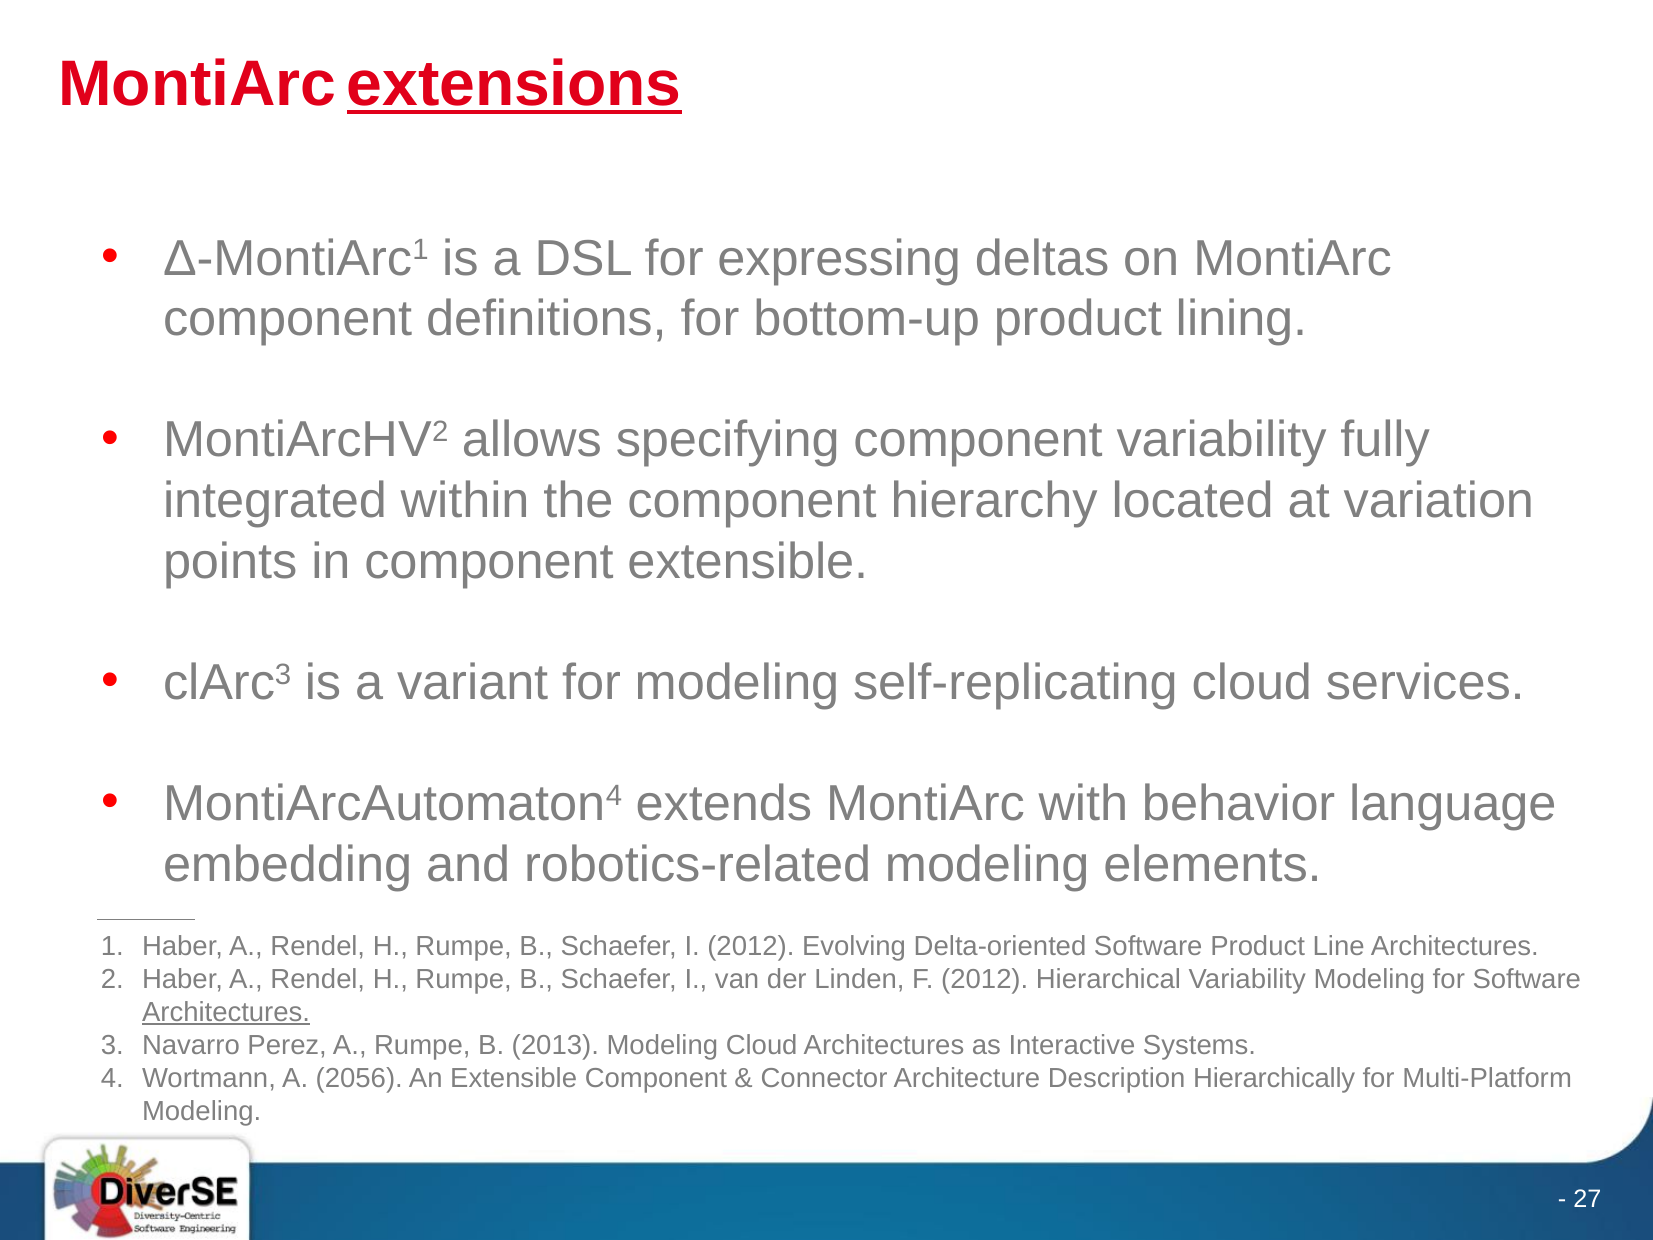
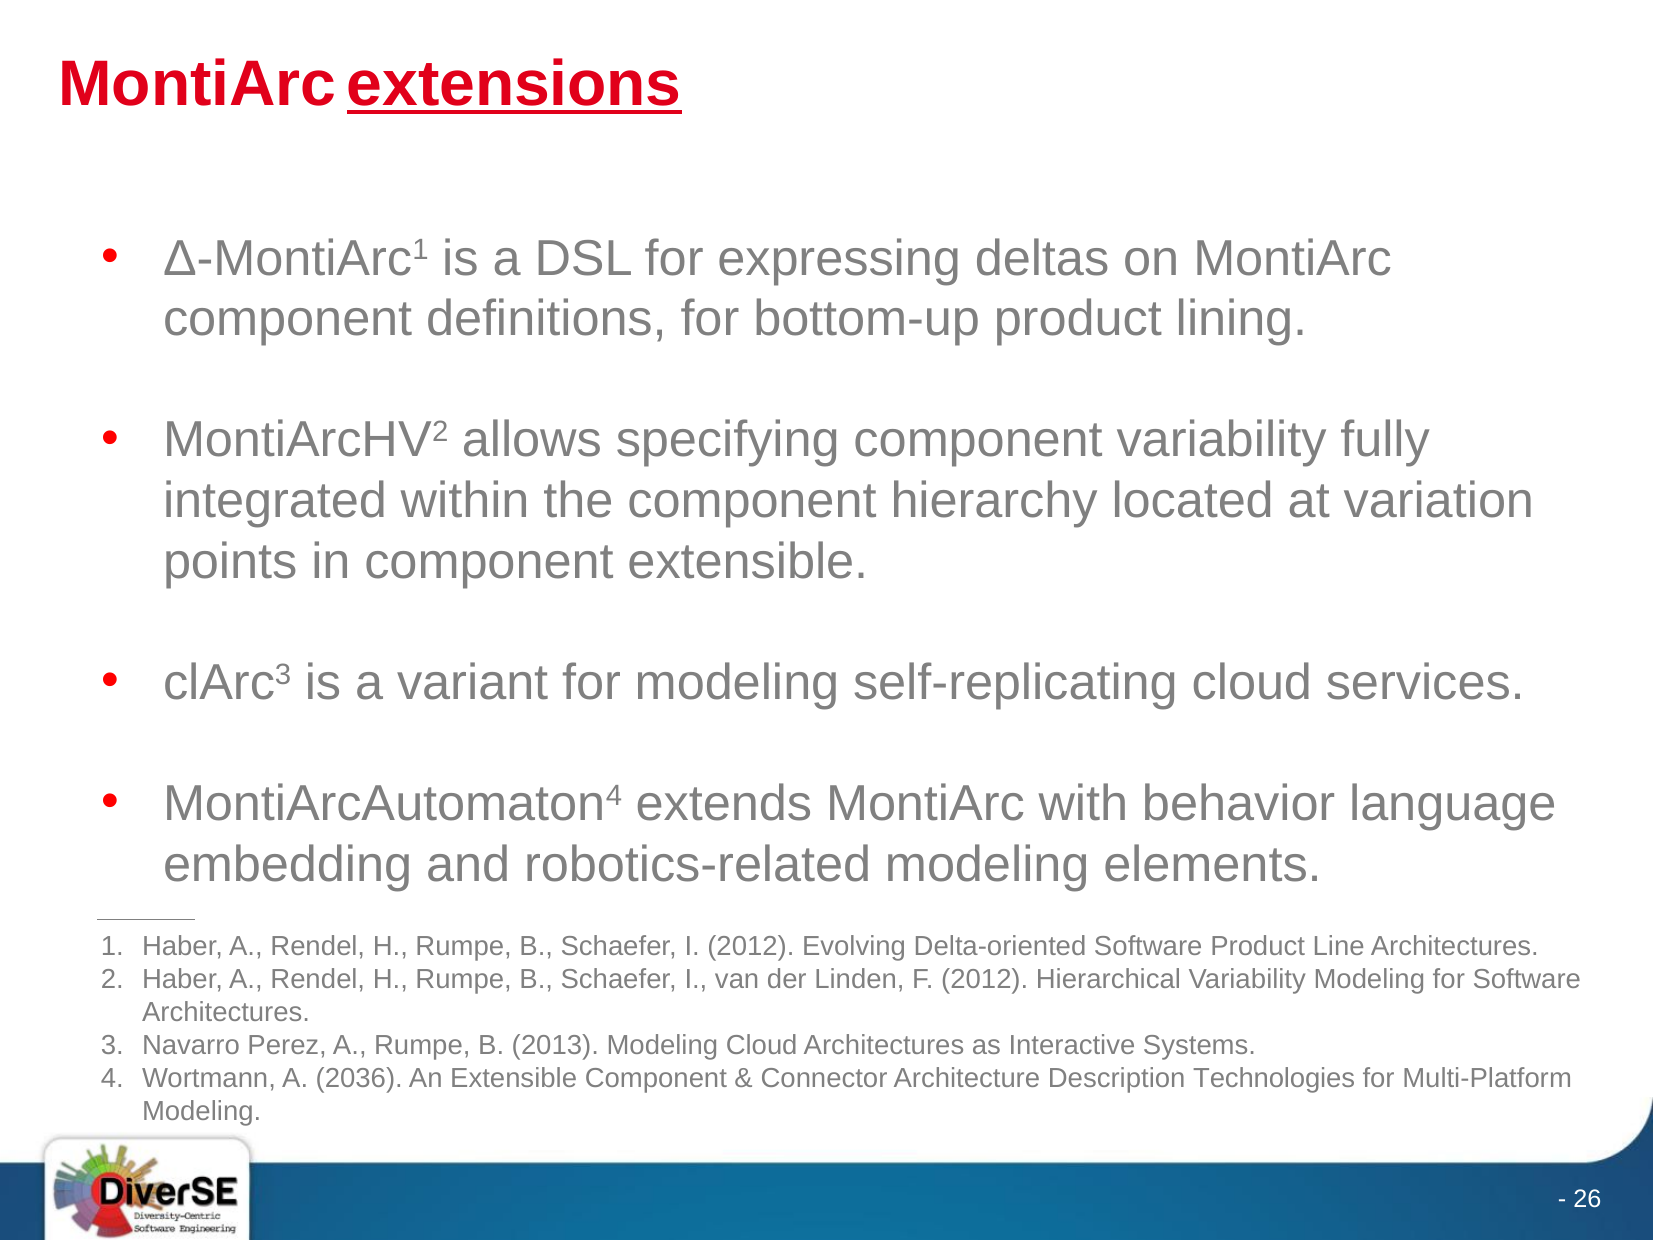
Architectures underline: present -> none (226, 1012)
2056: 2056 -> 2036 (359, 1078)
Hierarchically: Hierarchically -> Technologies (1274, 1078)
27: 27 -> 26 (1587, 1199)
